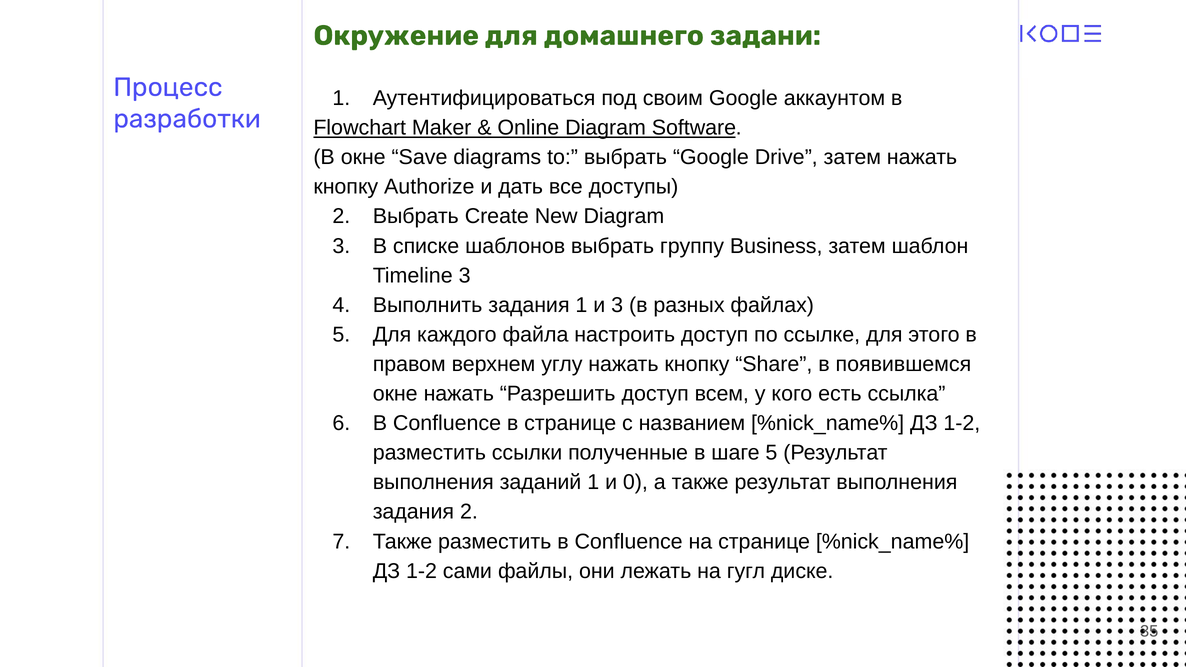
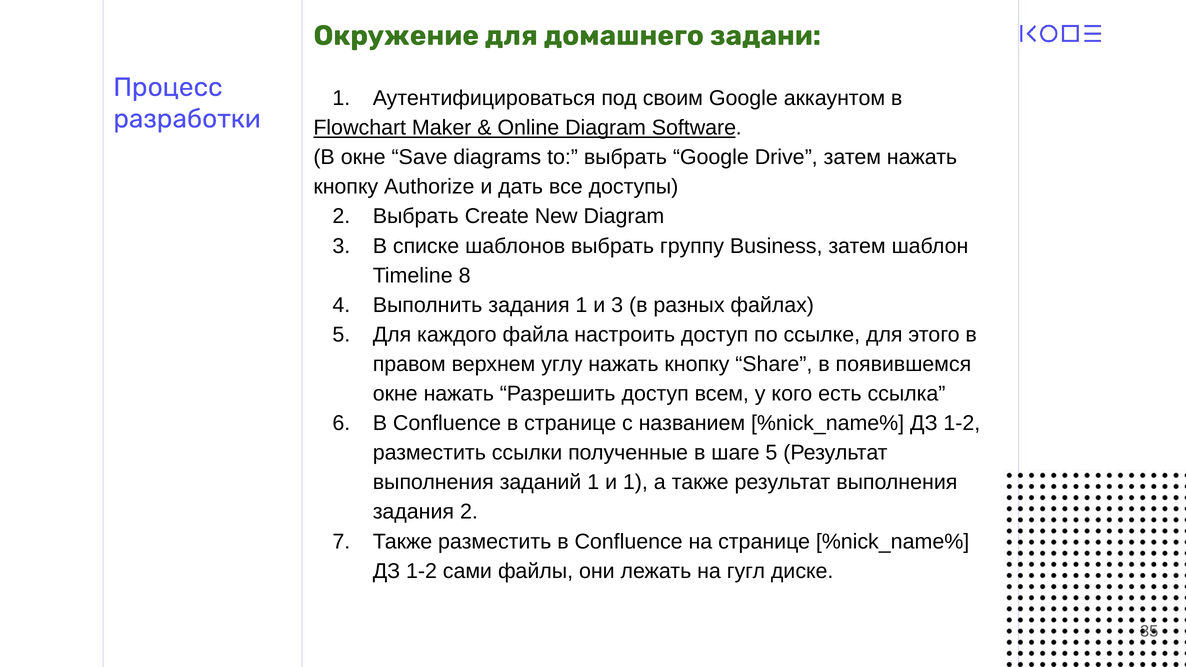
Timeline 3: 3 -> 8 (465, 276)
и 0: 0 -> 1 (635, 482)
